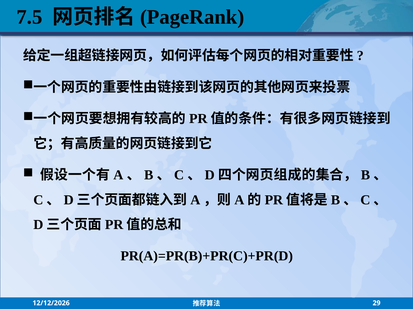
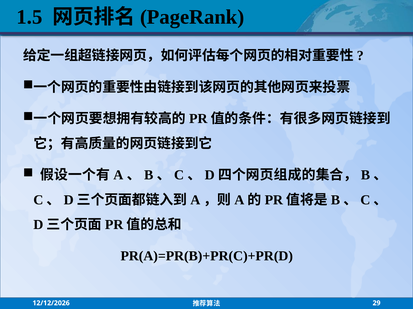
7.5: 7.5 -> 1.5 (29, 17)
